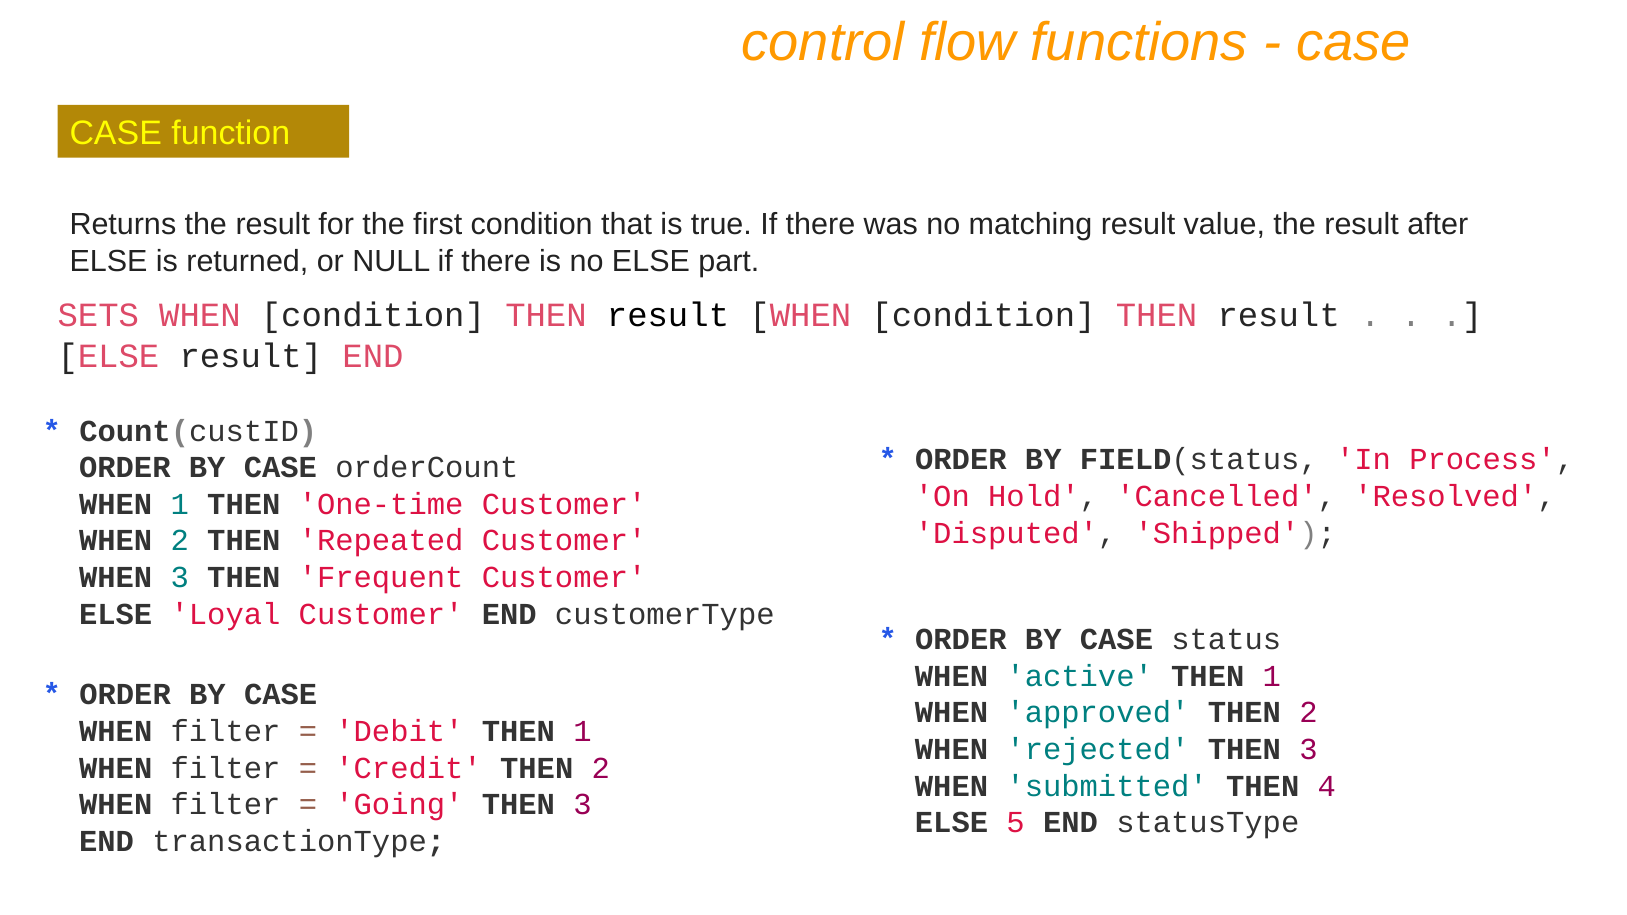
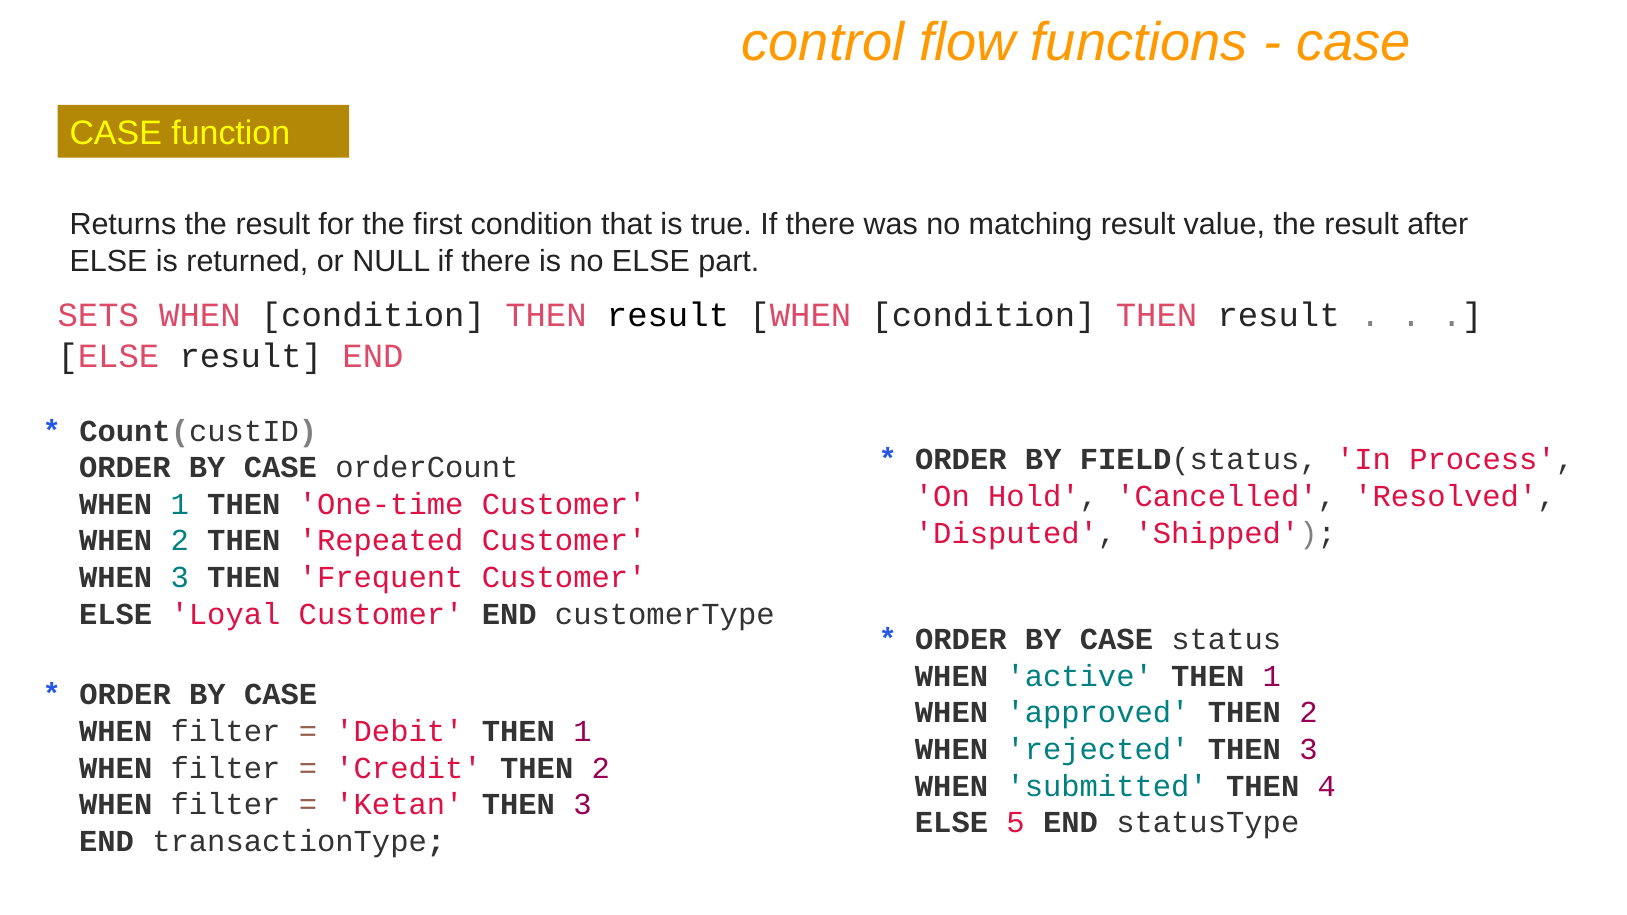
Going: Going -> Ketan (399, 805)
